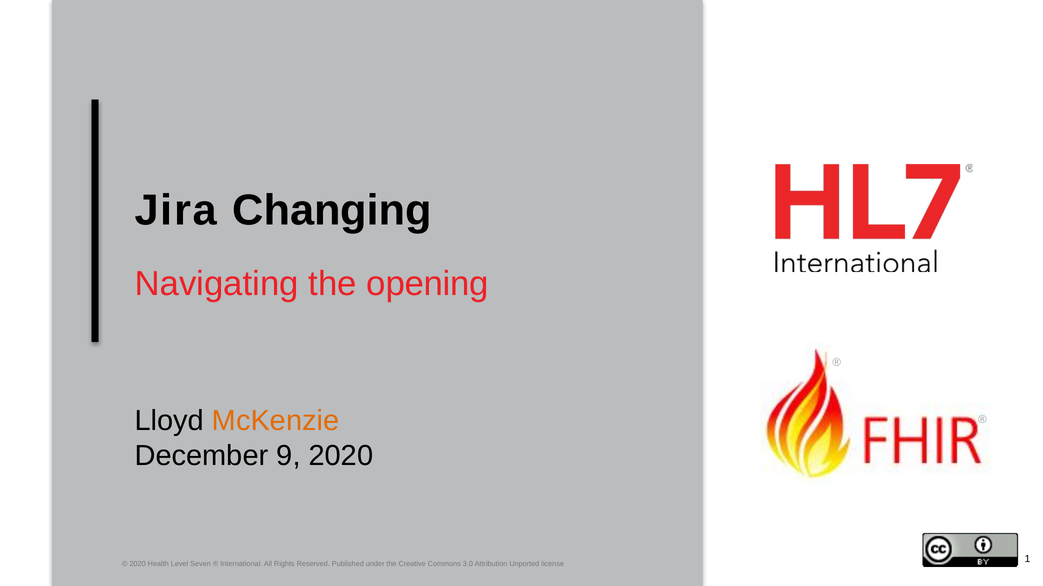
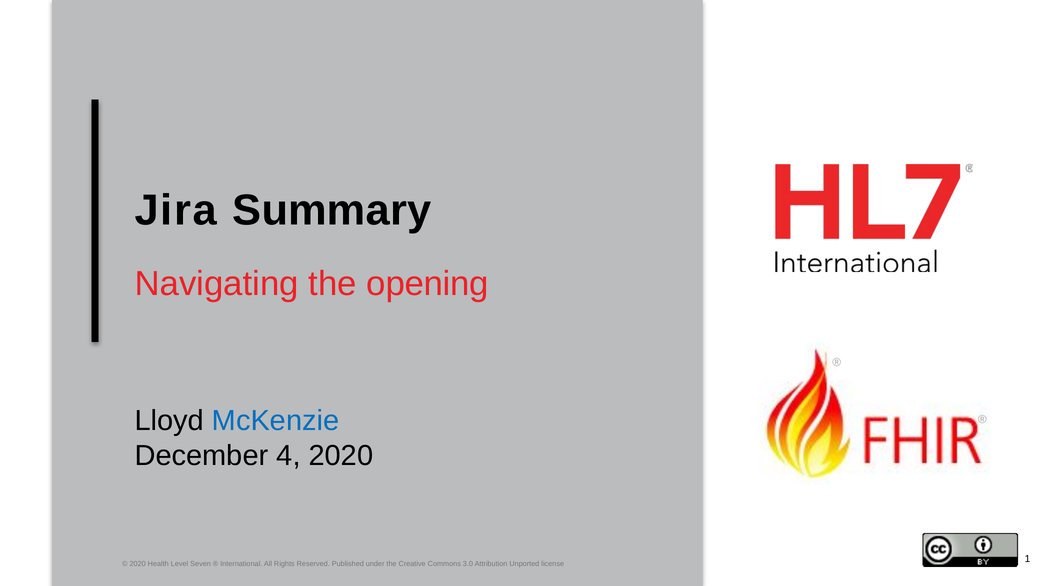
Changing: Changing -> Summary (332, 210)
McKenzie colour: orange -> blue (276, 421)
9: 9 -> 4 (289, 456)
